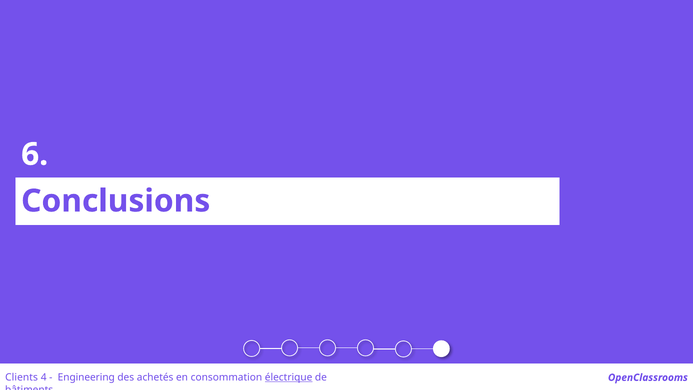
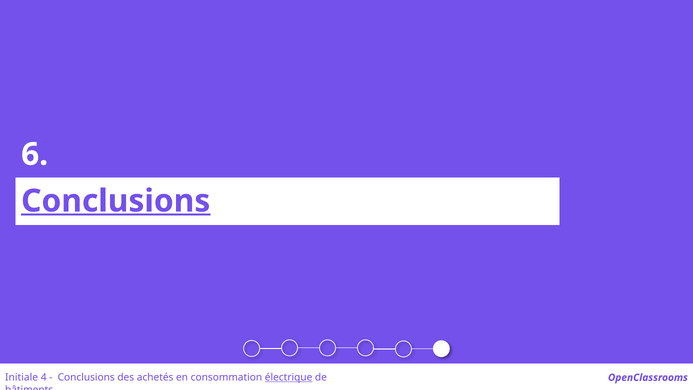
Conclusions underline: none -> present (116, 201)
Clients: Clients -> Initiale (22, 377)
Engineering: Engineering -> Conclusions (86, 377)
